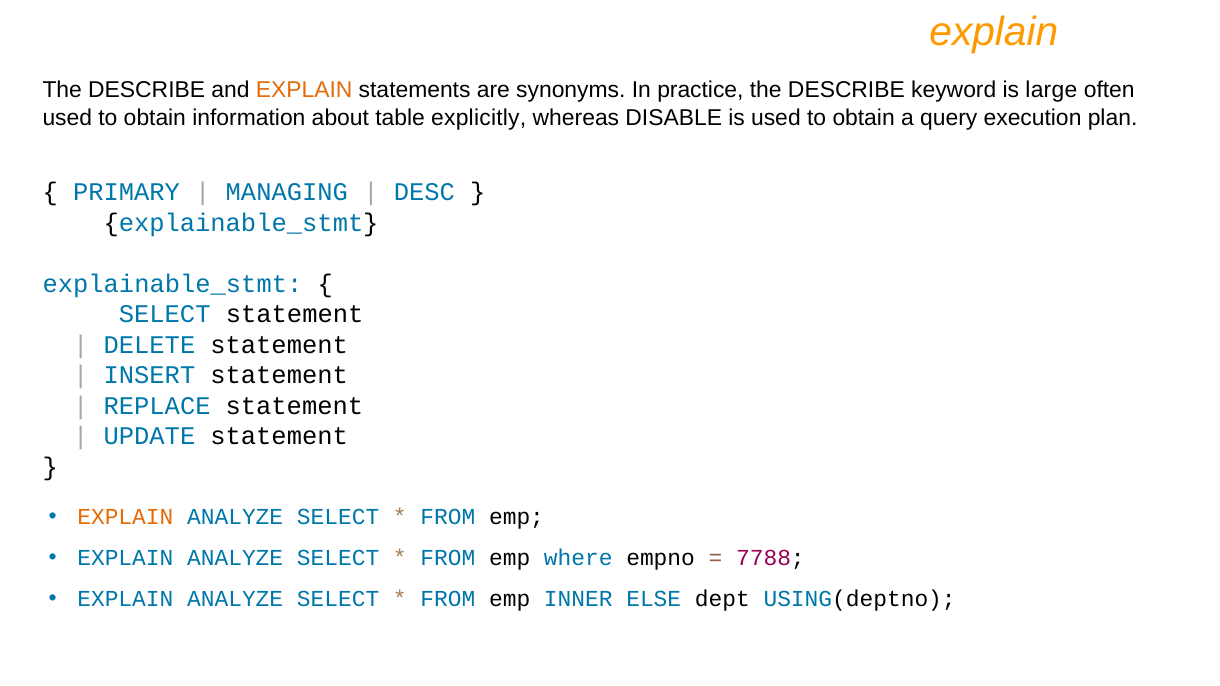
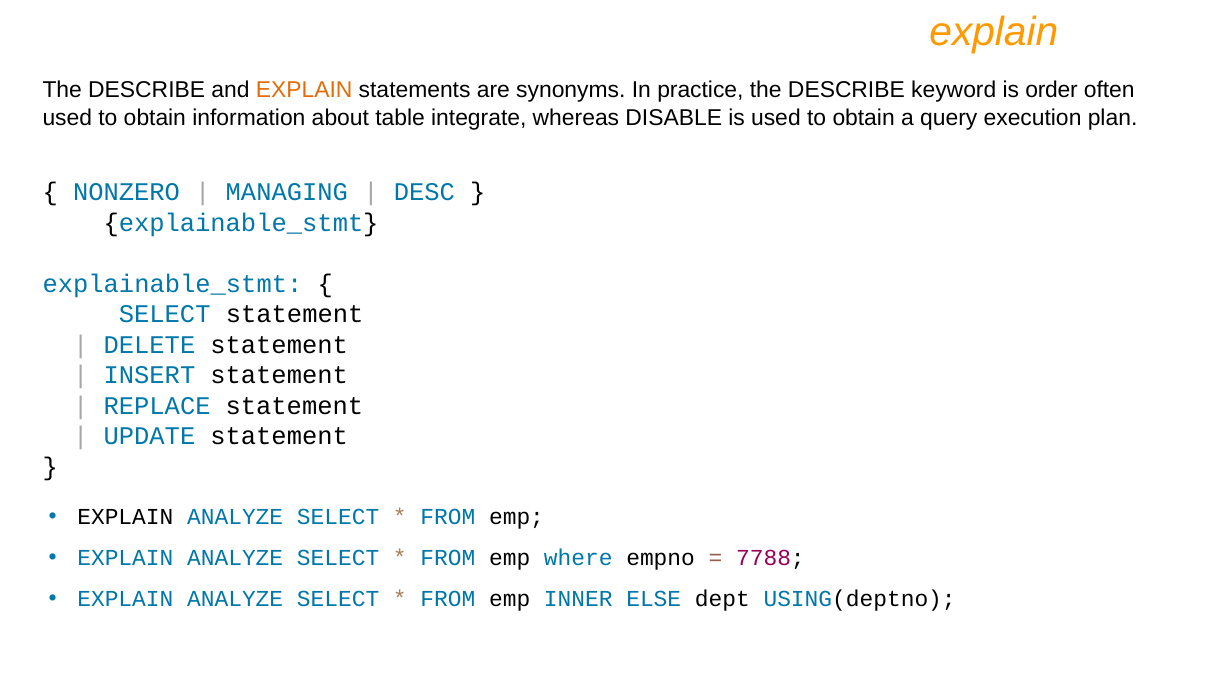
large: large -> order (1052, 90)
explicitly: explicitly -> integrate (479, 118)
PRIMARY: PRIMARY -> NONZERO (127, 192)
EXPLAIN colour: orange -> black (125, 517)
